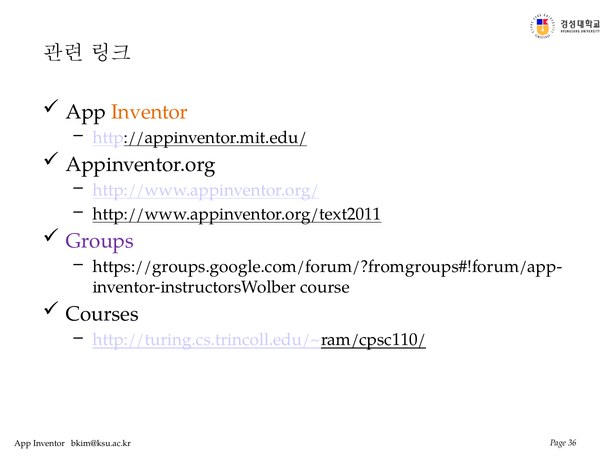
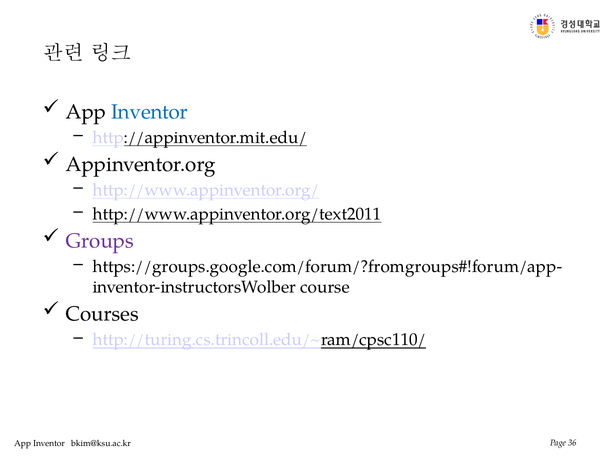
Inventor colour: orange -> blue (150, 112)
